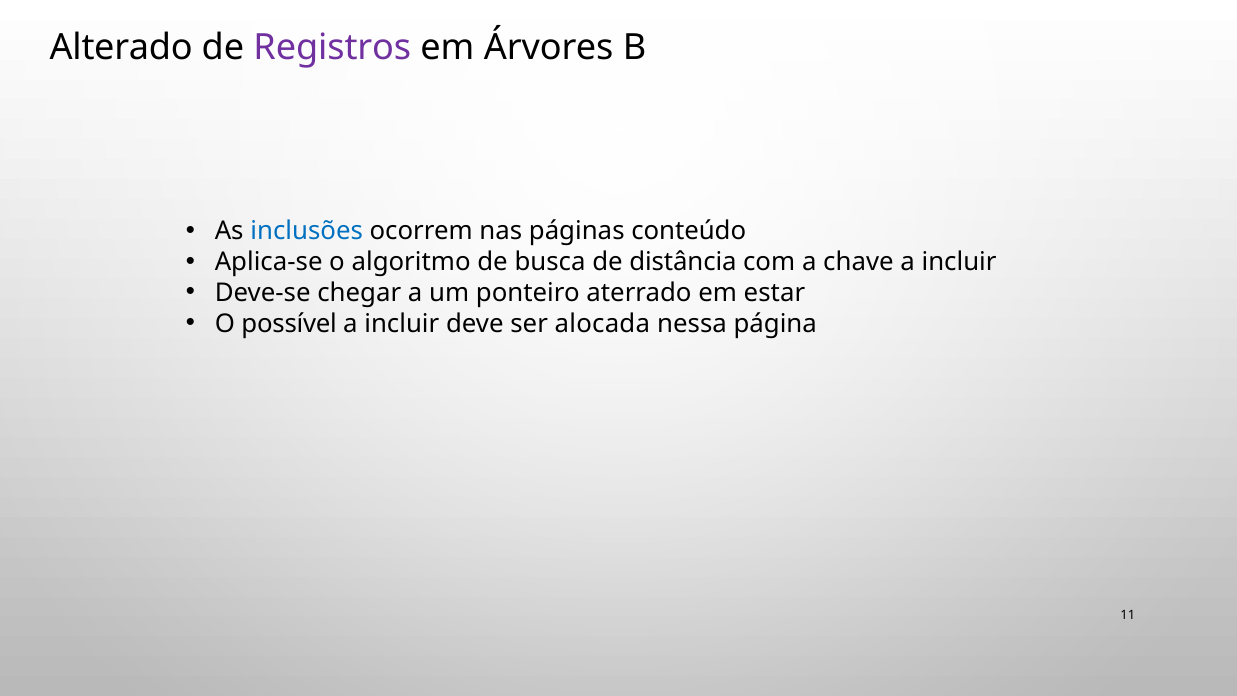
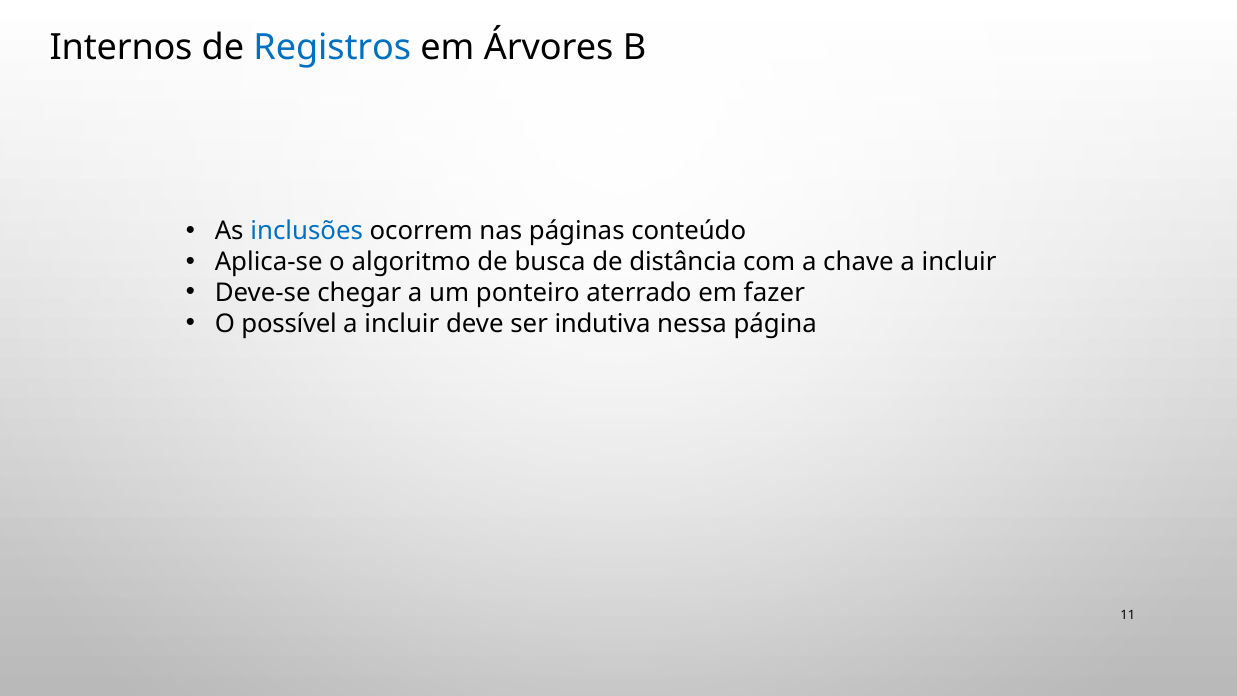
Alterado: Alterado -> Internos (121, 48)
Registros colour: purple -> blue (332, 48)
estar: estar -> fazer (774, 293)
alocada: alocada -> indutiva (603, 324)
